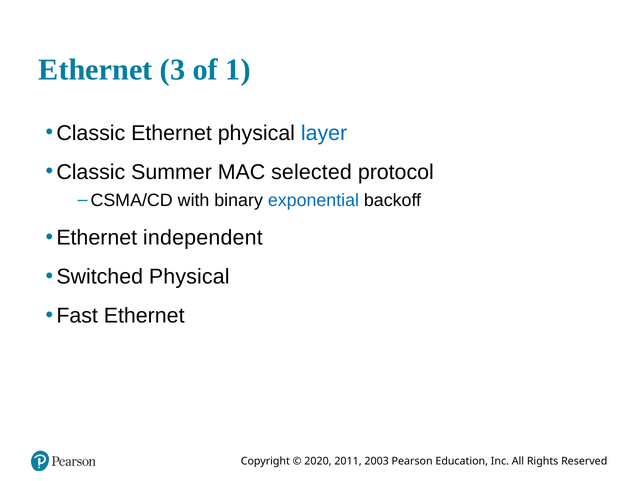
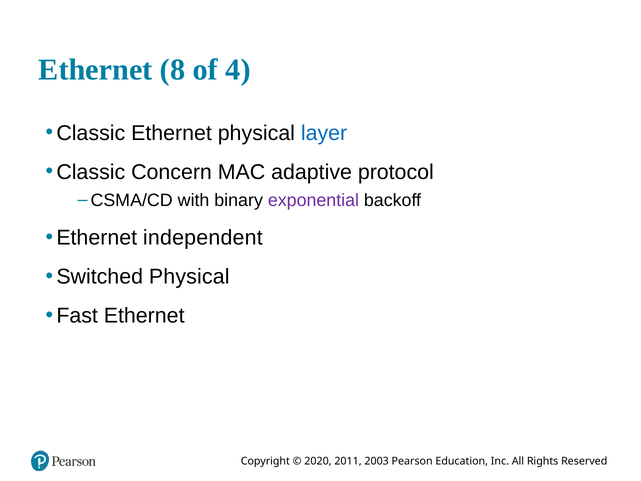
3: 3 -> 8 (173, 70)
1: 1 -> 4 (238, 70)
Summer: Summer -> Concern (172, 172)
selected: selected -> adaptive (312, 172)
exponential colour: blue -> purple (313, 201)
